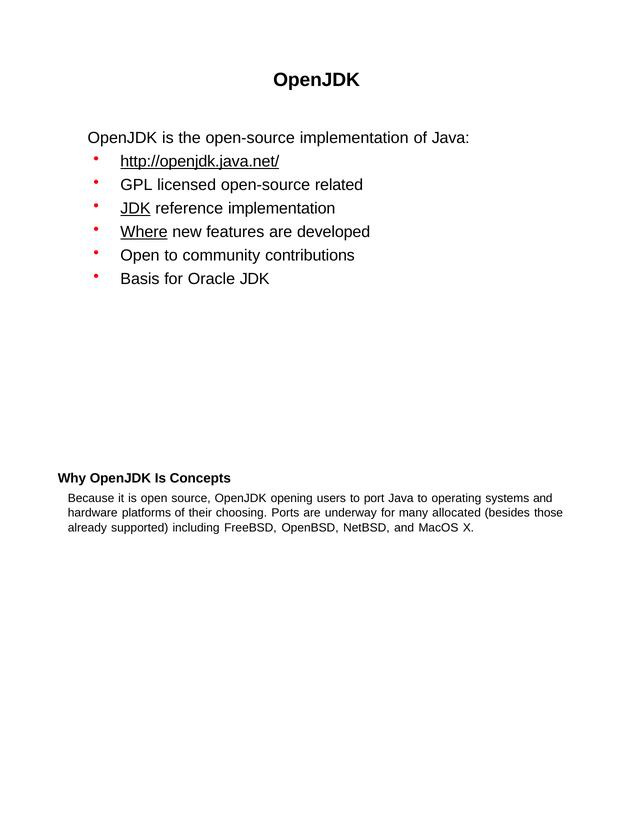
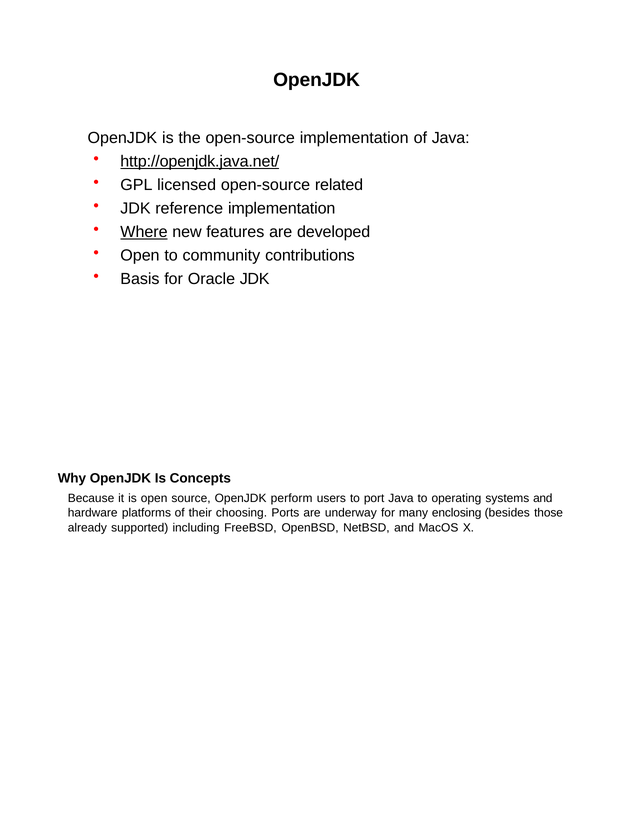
JDK underline: present -> none (136, 208)
opening: opening -> perform (292, 498)
allocated: allocated -> enclosing (457, 513)
